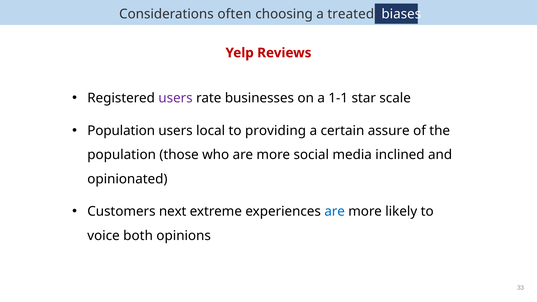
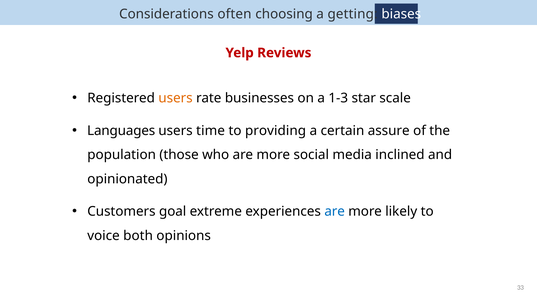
treated: treated -> getting (353, 14)
users colour: purple -> orange (176, 98)
1-1: 1-1 -> 1-3 (338, 98)
Population: Population -> Languages (121, 131)
local: local -> time (211, 131)
next: next -> goal (173, 212)
